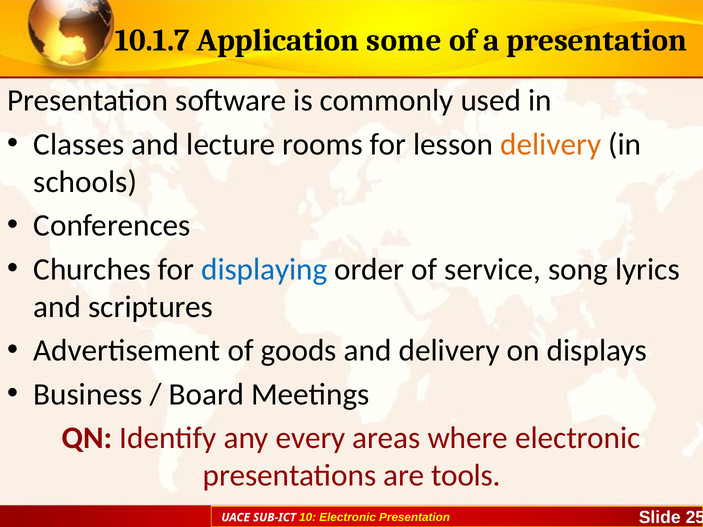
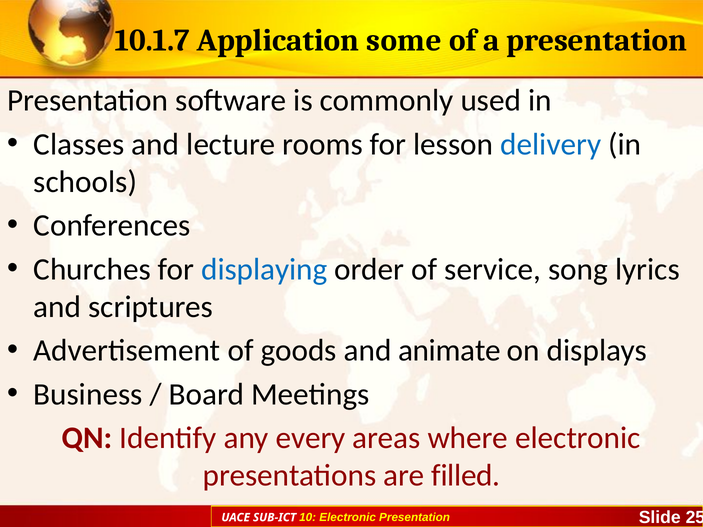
delivery colour: orange -> blue (551, 144)
and delivery: delivery -> animate (449, 351)
tools: tools -> filled (466, 476)
